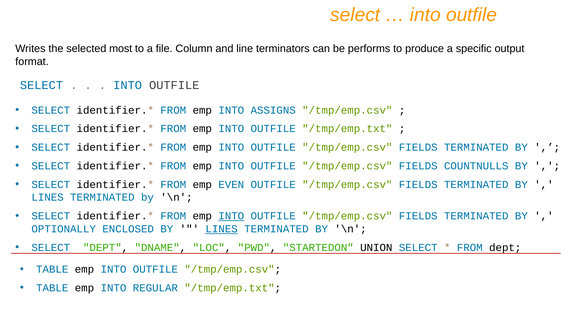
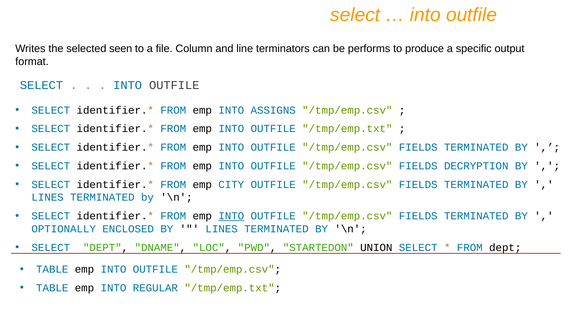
most: most -> seen (121, 49)
COUNTNULLS: COUNTNULLS -> DECRYPTION (476, 166)
EVEN: EVEN -> CITY (231, 185)
LINES underline: present -> none (222, 229)
